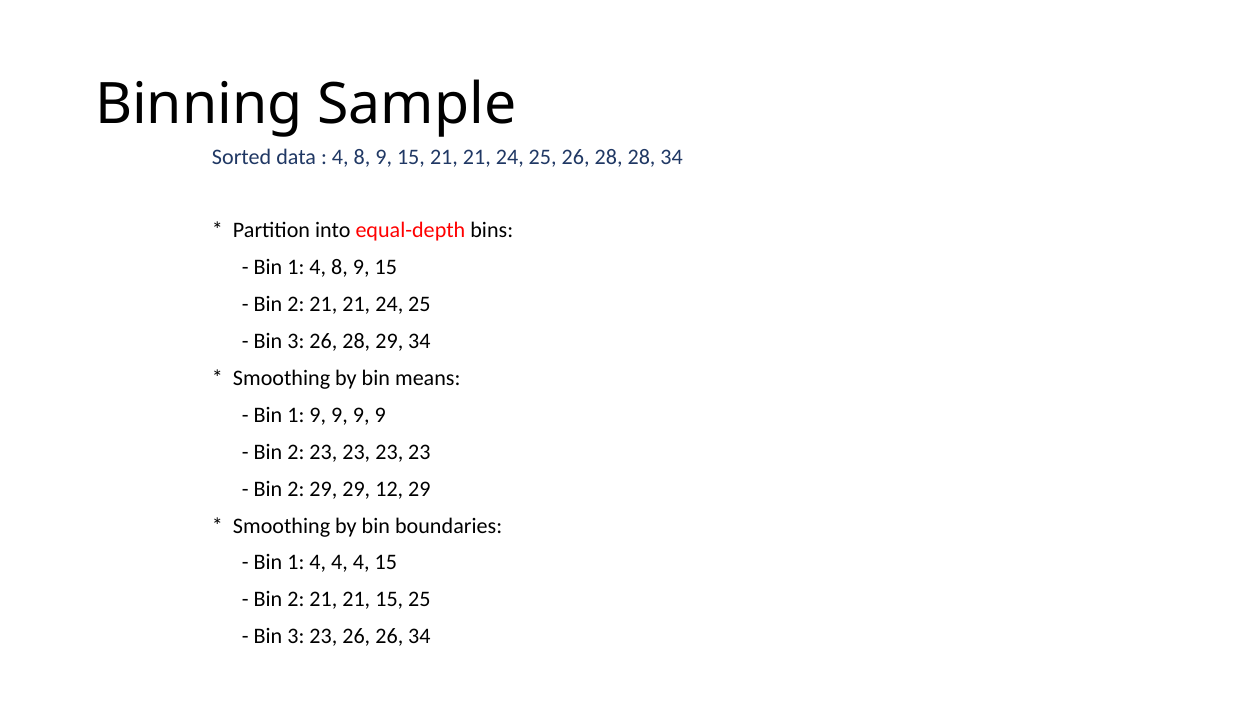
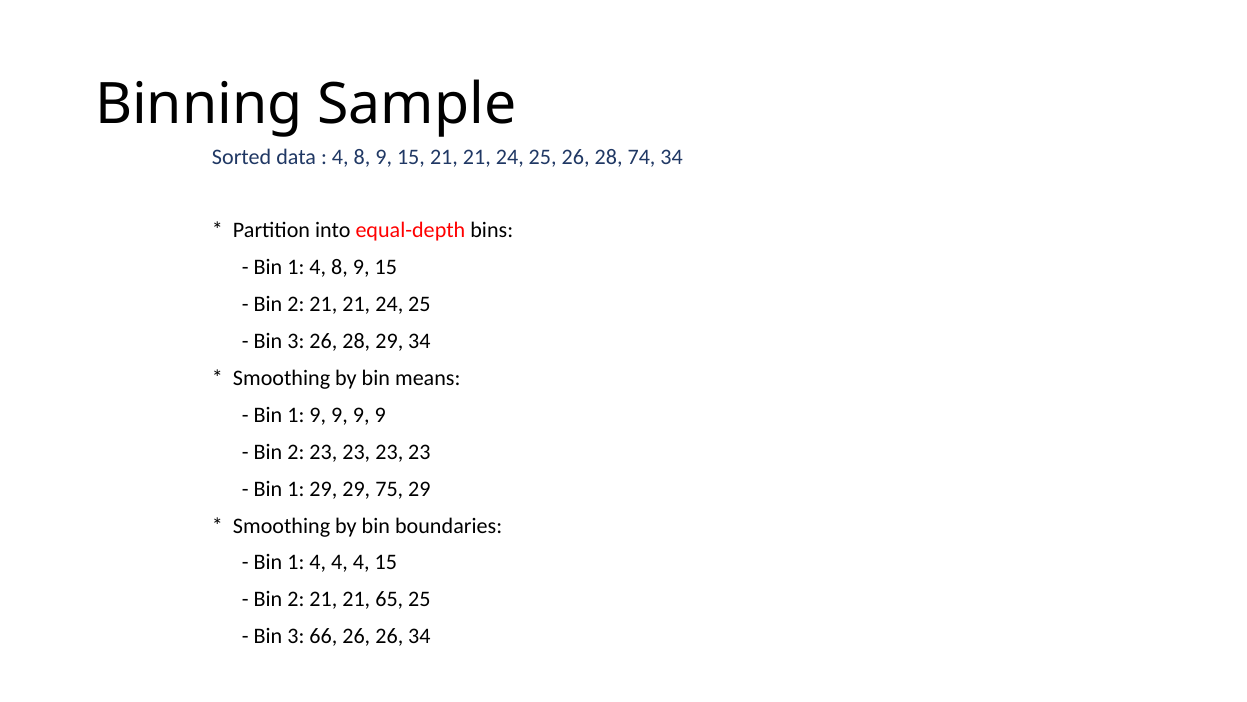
28 28: 28 -> 74 (642, 157)
2: 2 -> 1 (296, 488)
12: 12 -> 75 (389, 488)
21 15: 15 -> 65 (389, 599)
3 23: 23 -> 66 (323, 636)
